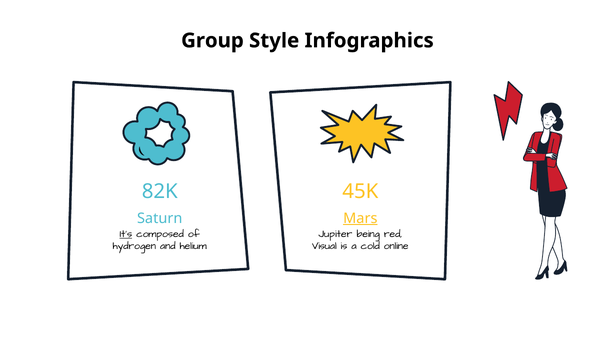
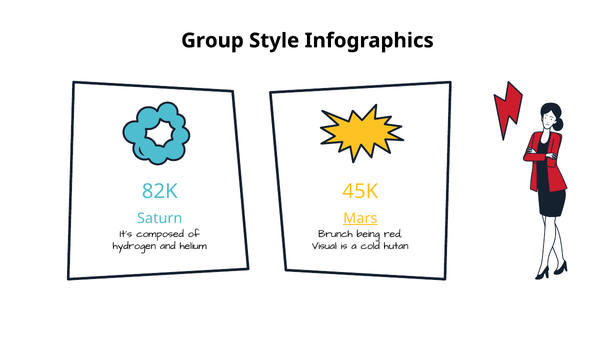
It’s underline: present -> none (126, 234)
Jupiter: Jupiter -> Brunch (336, 234)
online: online -> hutan (396, 246)
